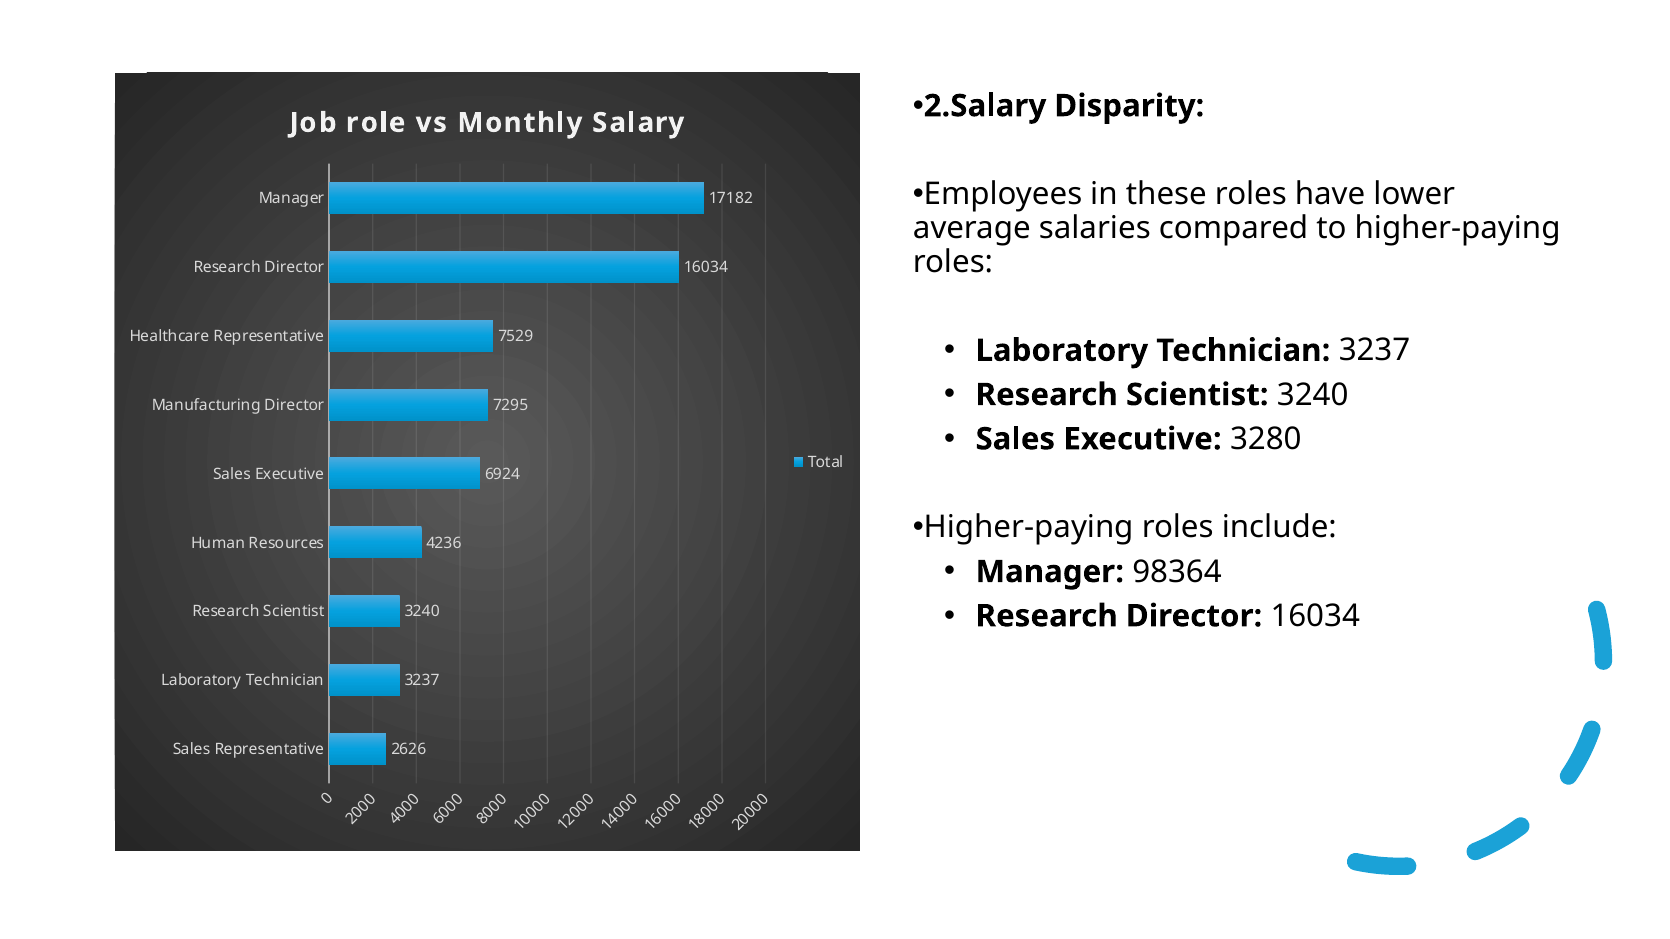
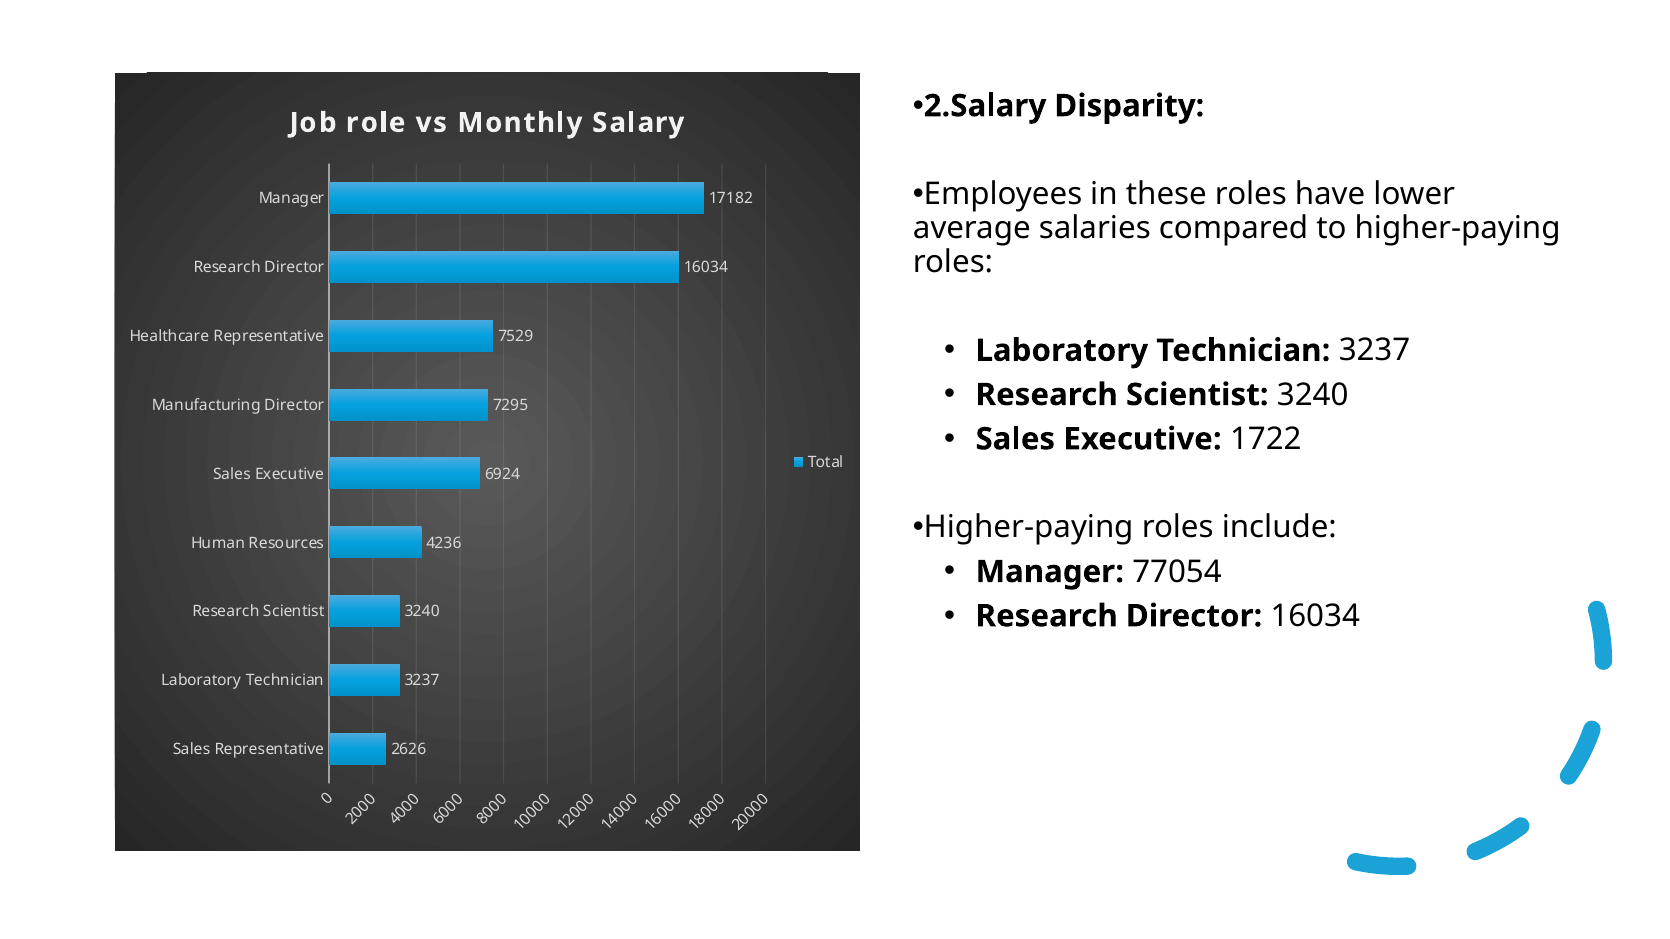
3280: 3280 -> 1722 (1266, 439)
98364: 98364 -> 77054 (1177, 572)
